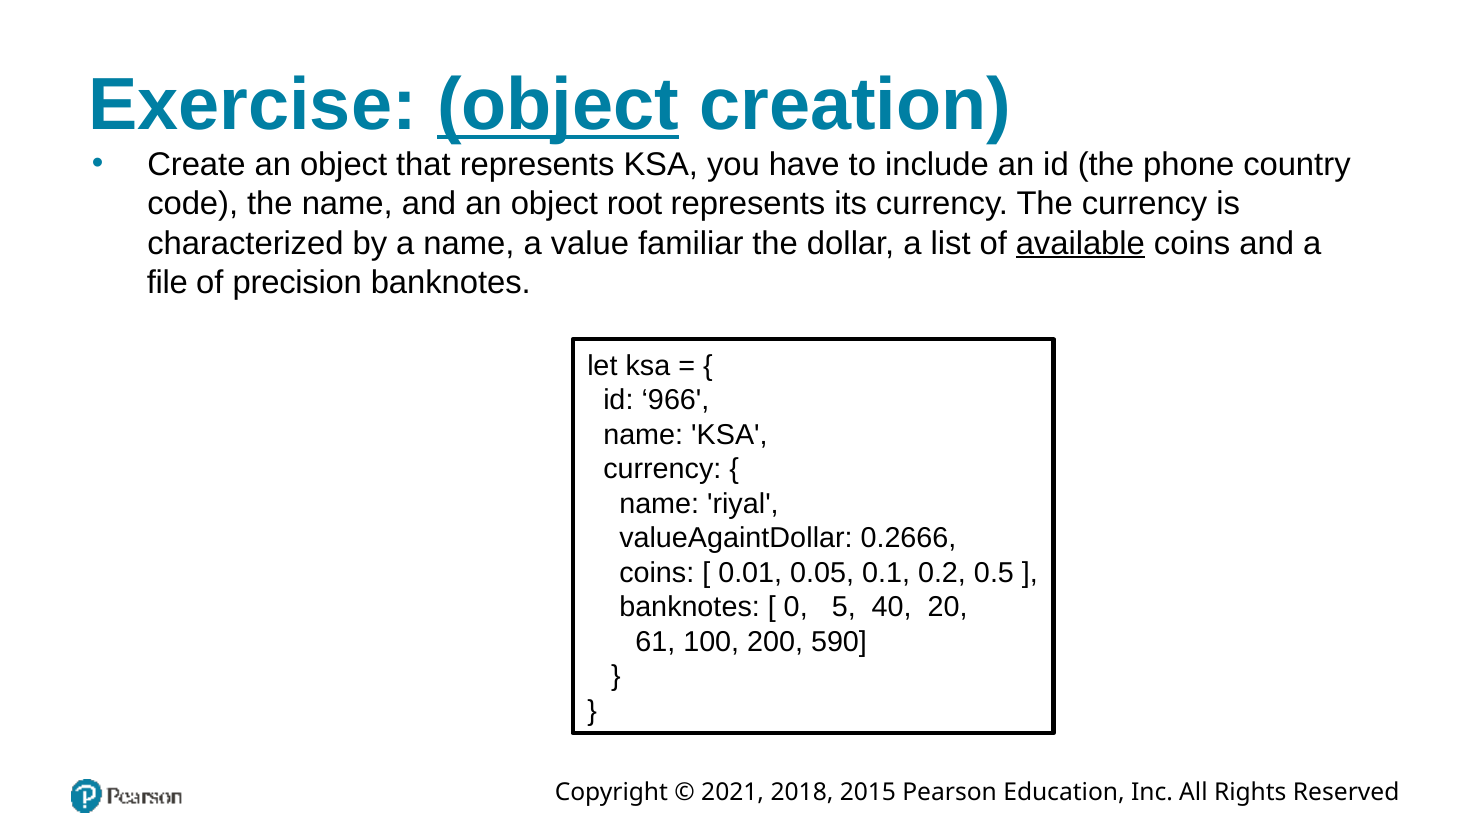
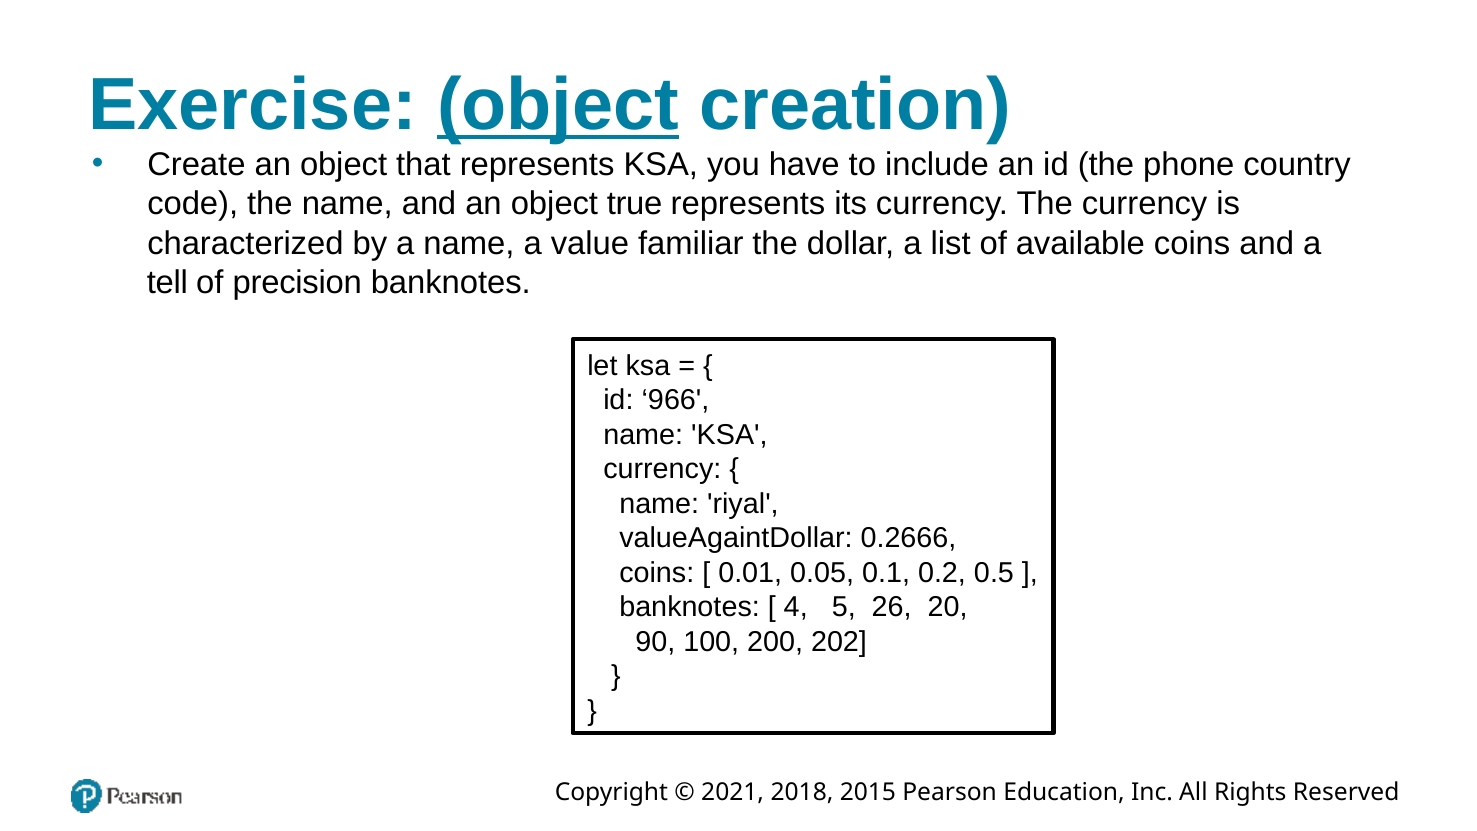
root: root -> true (635, 204)
available underline: present -> none (1080, 243)
file: file -> tell (167, 283)
0: 0 -> 4 (796, 607)
40: 40 -> 26 (892, 607)
61: 61 -> 90 (655, 642)
590: 590 -> 202 (839, 642)
